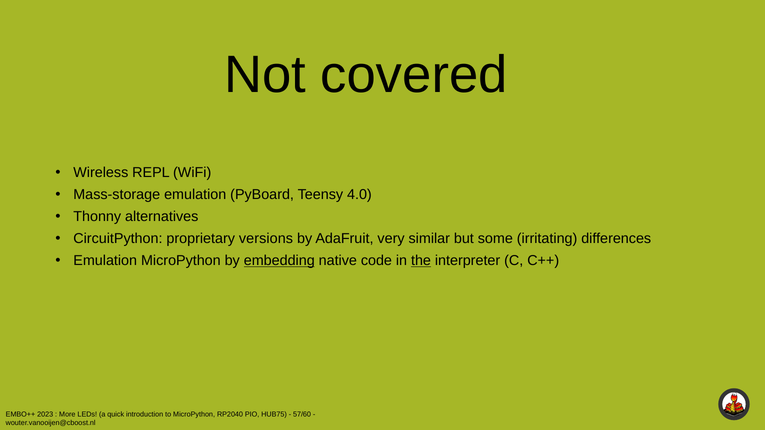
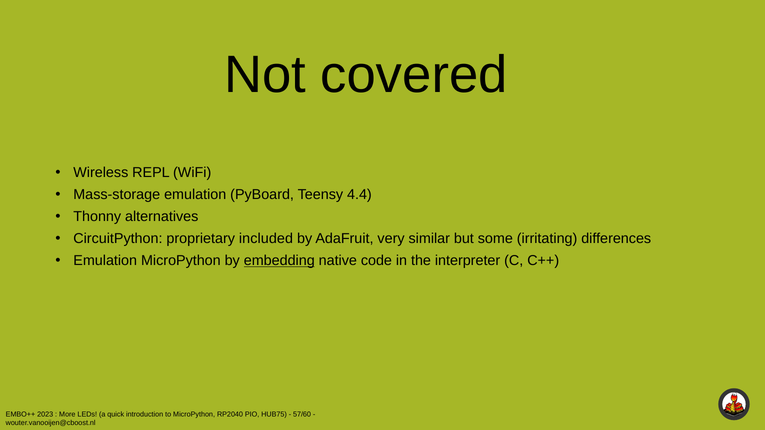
4.0: 4.0 -> 4.4 (359, 195)
versions: versions -> included (266, 239)
the underline: present -> none (421, 261)
